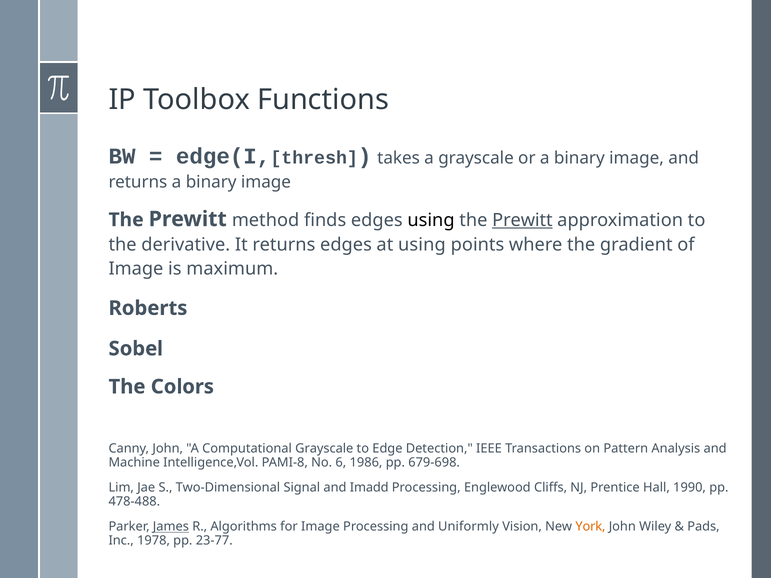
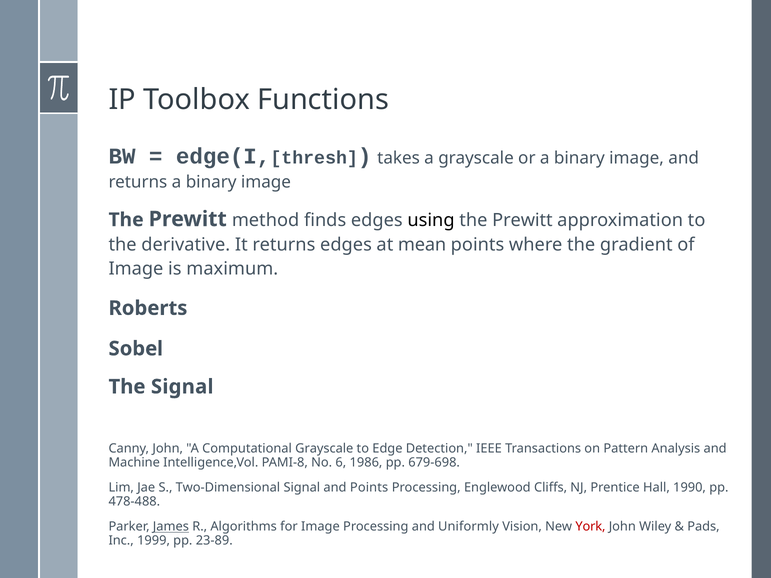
Prewitt underline: present -> none (522, 220)
at using: using -> mean (422, 245)
The Colors: Colors -> Signal (182, 387)
and Imadd: Imadd -> Points (369, 488)
York colour: orange -> red (590, 527)
1978: 1978 -> 1999 (154, 541)
23-77: 23-77 -> 23-89 (214, 541)
